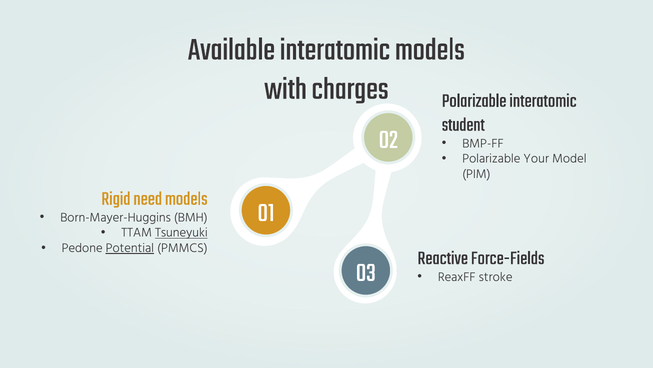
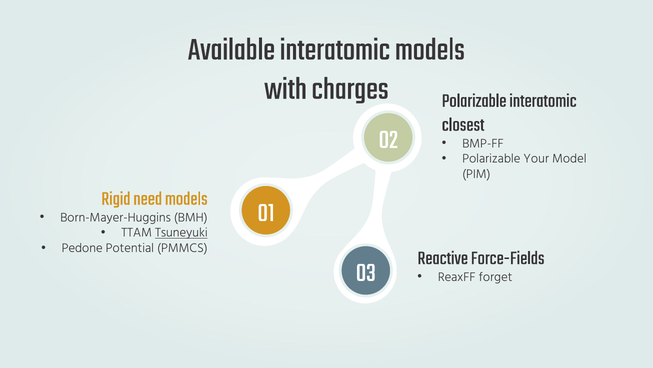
student: student -> closest (463, 124)
Potential underline: present -> none (130, 248)
stroke: stroke -> forget (496, 276)
